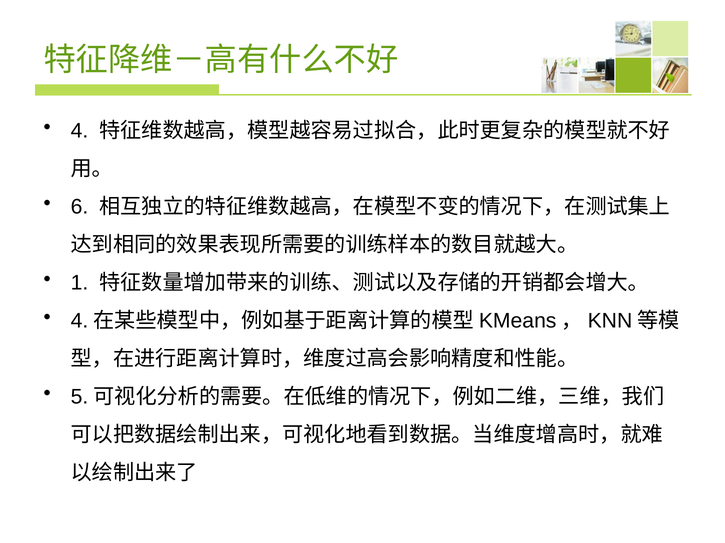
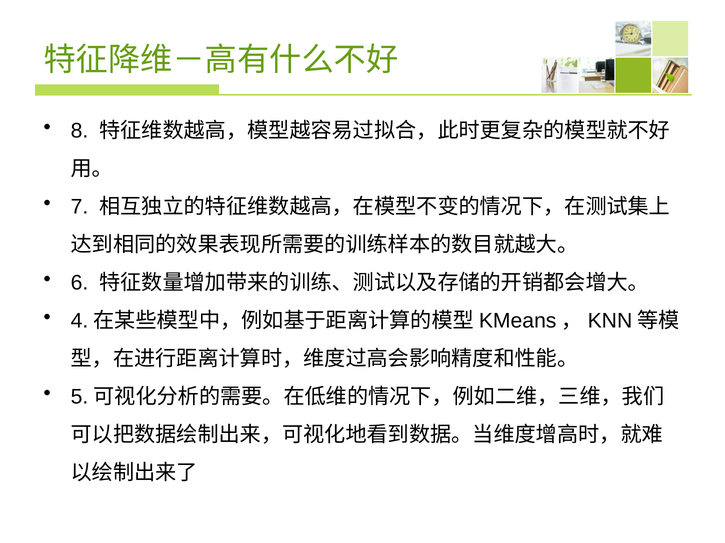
4: 4 -> 8 (80, 131)
6: 6 -> 7 (80, 207)
1: 1 -> 6 (80, 283)
